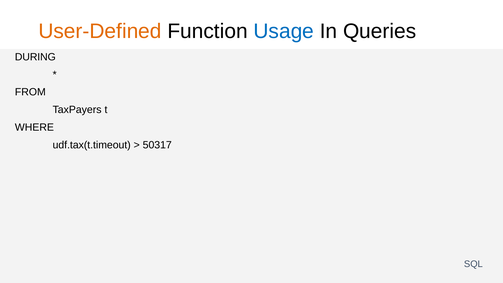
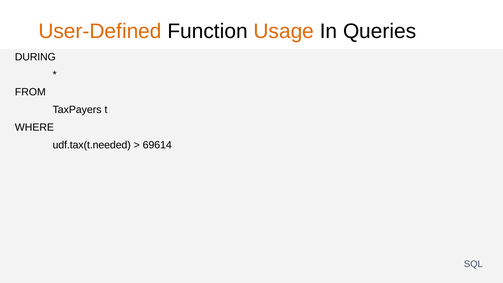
Usage colour: blue -> orange (284, 31)
udf.tax(t.timeout: udf.tax(t.timeout -> udf.tax(t.needed (92, 145)
50317: 50317 -> 69614 (157, 145)
